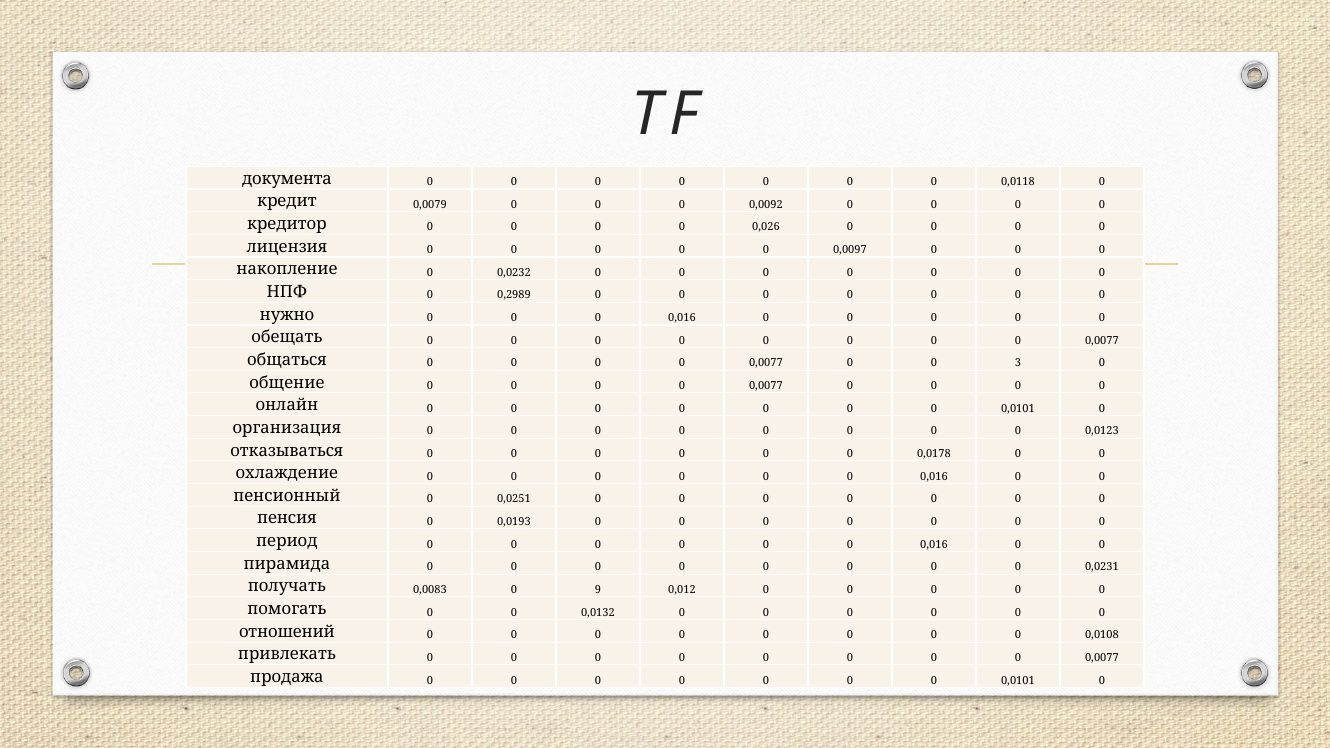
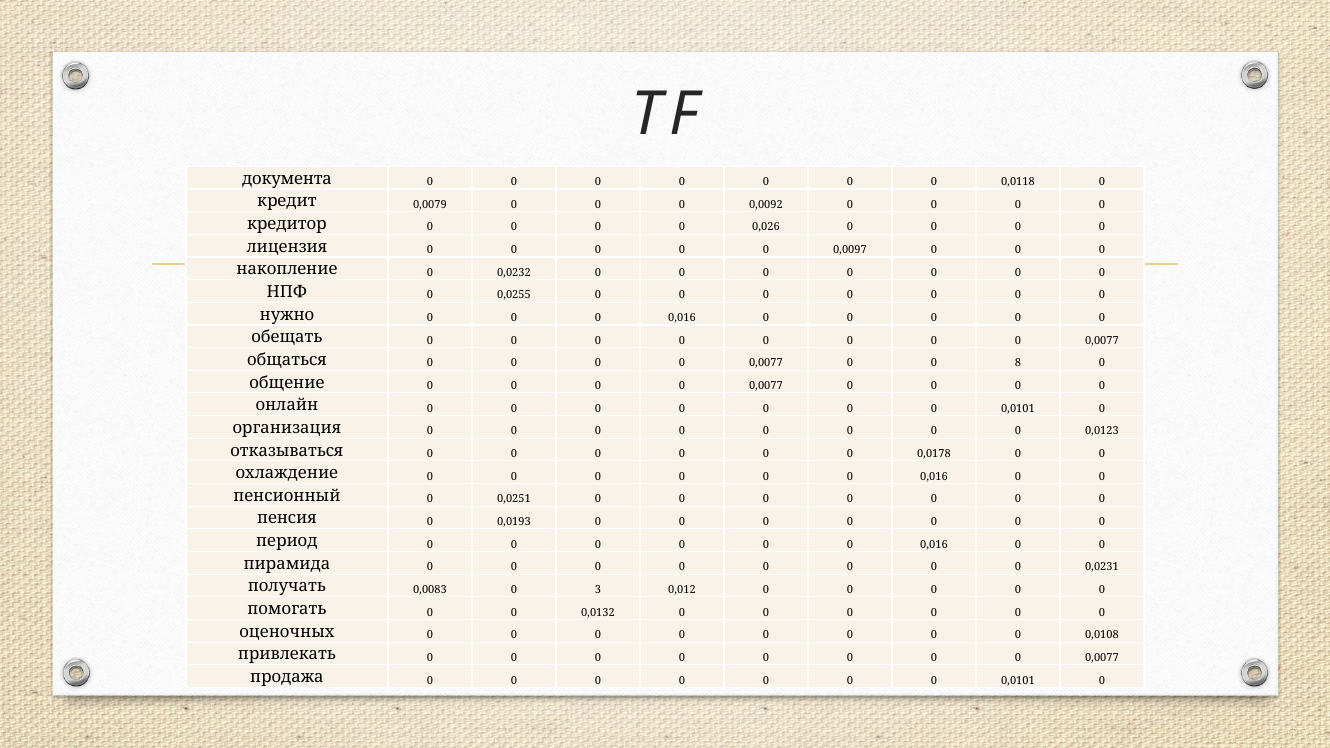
0,2989: 0,2989 -> 0,0255 (514, 295)
3: 3 -> 8 (1018, 363)
9: 9 -> 3 (598, 590)
отношений: отношений -> оценочных (287, 632)
